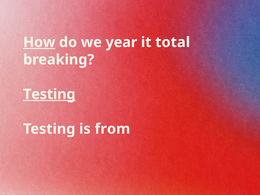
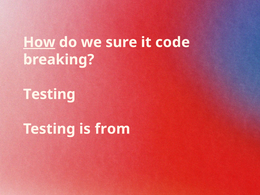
year: year -> sure (121, 42)
total: total -> code (173, 42)
Testing underline: present -> none (49, 94)
